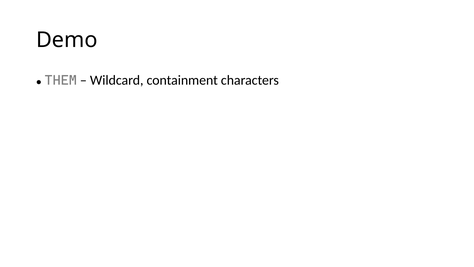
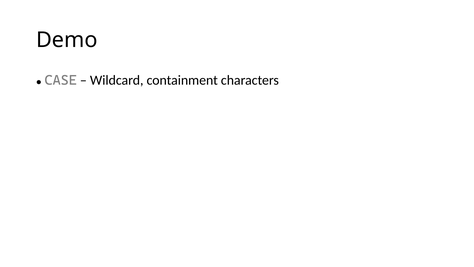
THEM: THEM -> CASE (61, 80)
